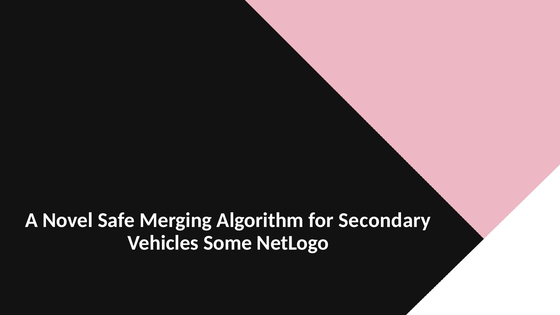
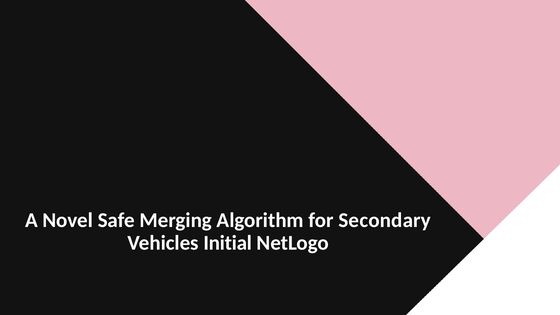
Some: Some -> Initial (228, 243)
